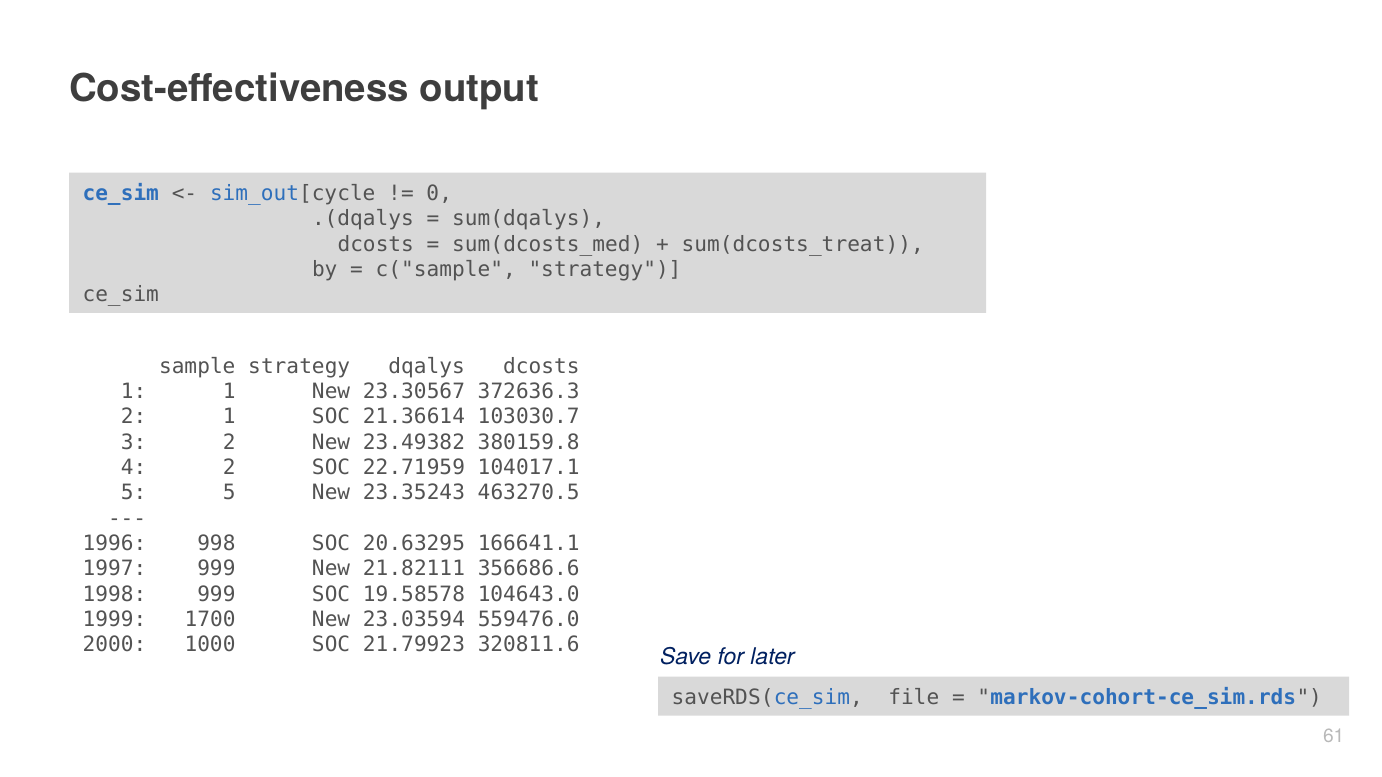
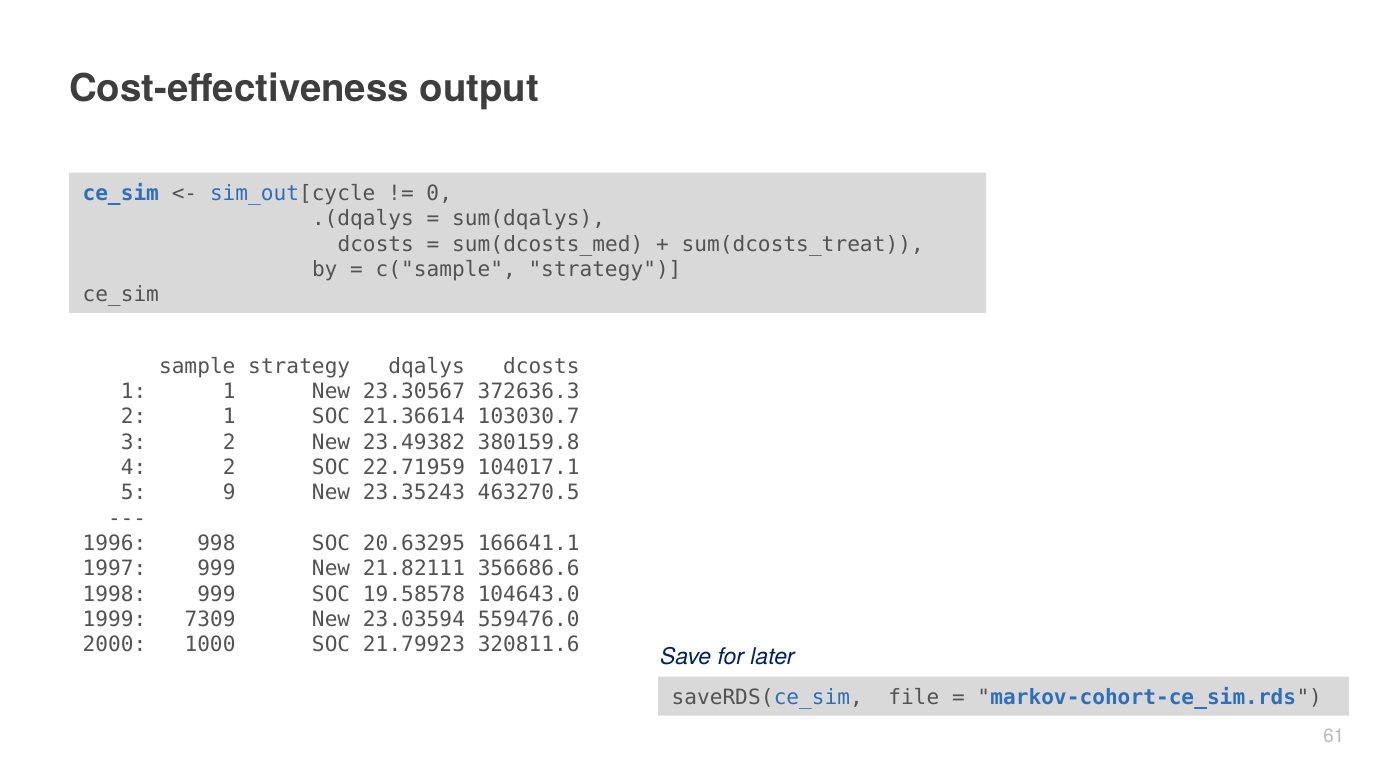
5 5: 5 -> 9 (229, 493)
1700: 1700 -> 7309 (210, 620)
